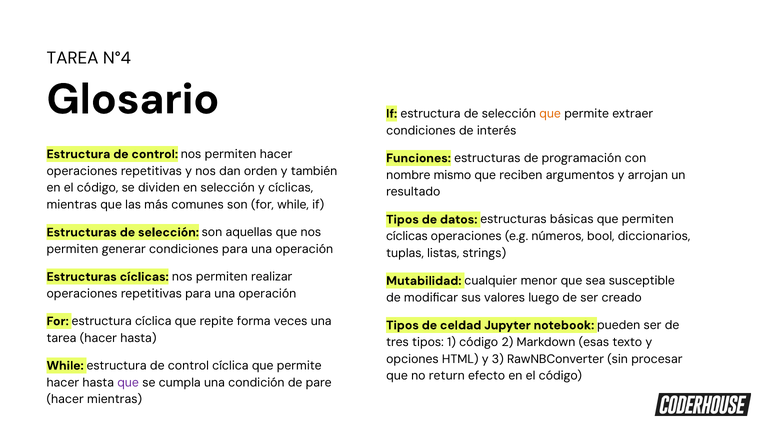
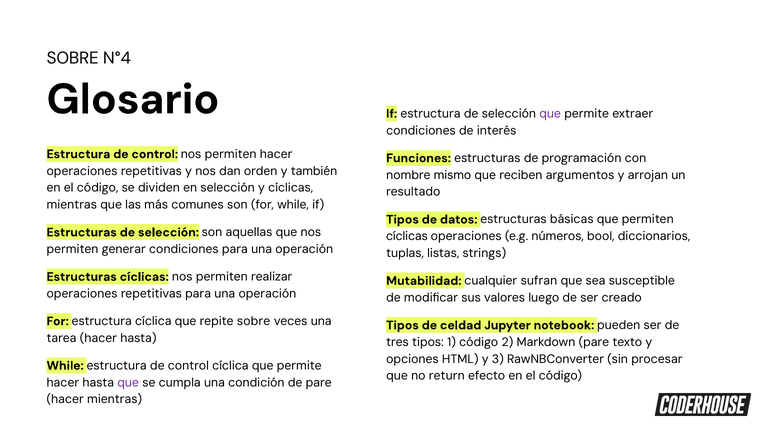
TAREA: TAREA -> SOBRE (73, 58)
que colour: orange -> purple (550, 114)
menor: menor -> sufran (539, 281)
repite forma: forma -> sobre (254, 321)
Markdown esas: esas -> pare (594, 342)
